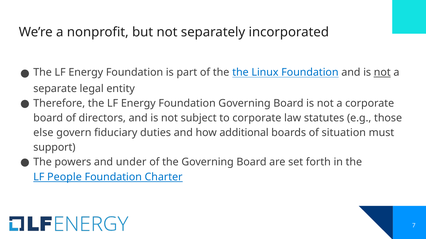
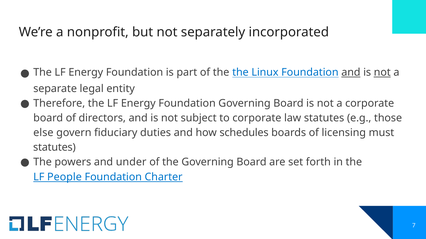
and underline: none -> present (351, 73)
additional: additional -> schedules (244, 133)
situation: situation -> licensing (344, 133)
support: support -> statutes (54, 148)
